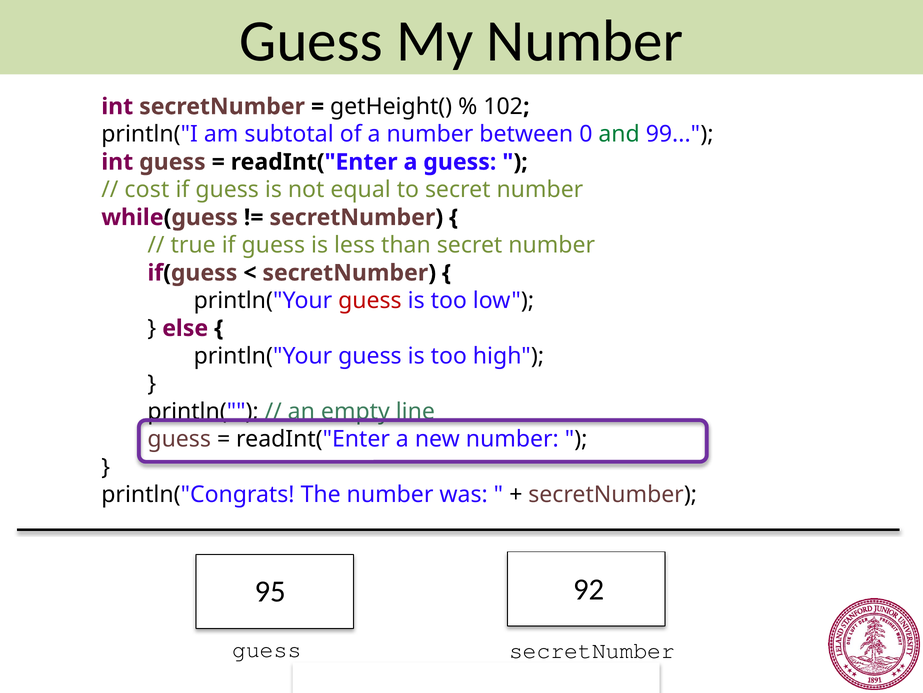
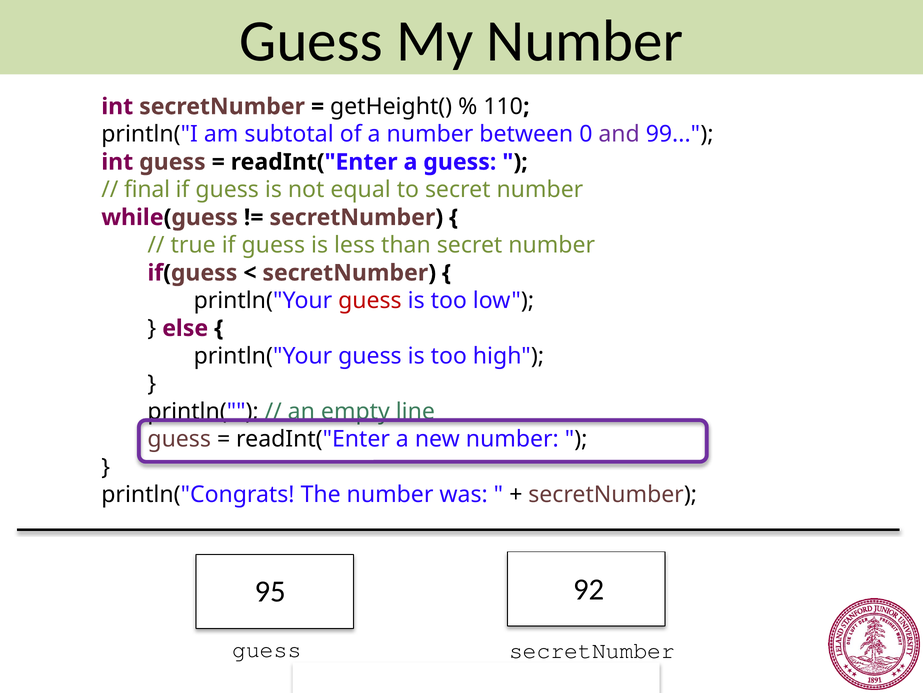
102: 102 -> 110 (503, 106)
and colour: green -> purple (619, 134)
cost: cost -> final (147, 190)
